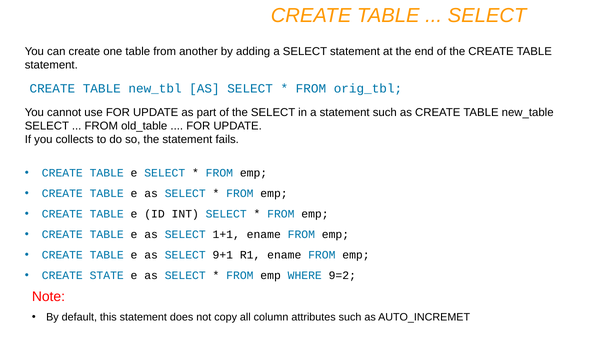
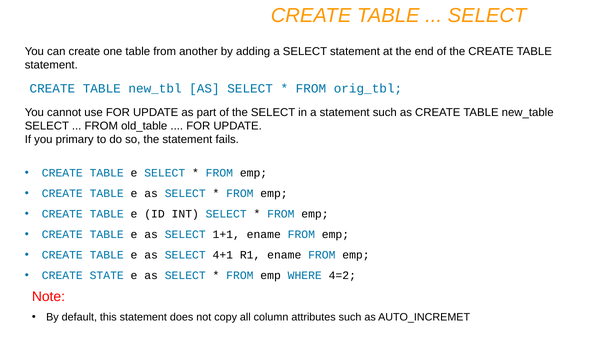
collects: collects -> primary (75, 140)
9+1: 9+1 -> 4+1 (223, 255)
9=2: 9=2 -> 4=2 (342, 276)
